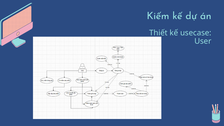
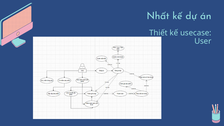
Kiếm: Kiếm -> Nhất (158, 16)
